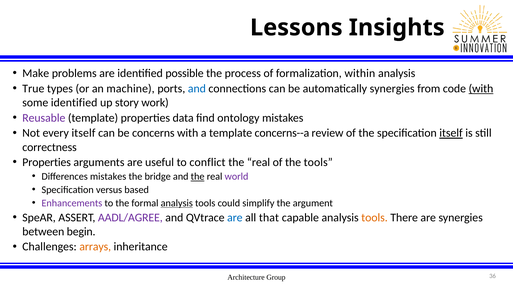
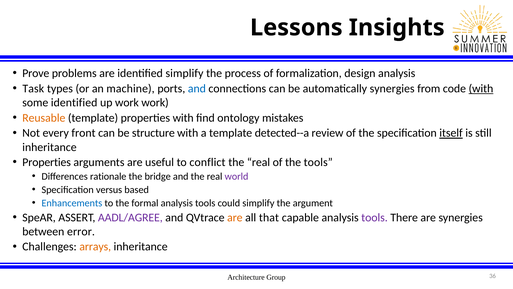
Make: Make -> Prove (36, 73)
identified possible: possible -> simplify (184, 73)
within: within -> design (360, 73)
True: True -> Task (33, 88)
up story: story -> work (127, 103)
Reusable colour: purple -> orange (44, 118)
properties data: data -> with (183, 118)
every itself: itself -> front (84, 133)
concerns: concerns -> structure (153, 133)
concerns--a: concerns--a -> detected--a (282, 133)
correctness: correctness -> inheritance (49, 147)
Differences mistakes: mistakes -> rationale (108, 176)
the underline: present -> none (198, 176)
Enhancements colour: purple -> blue (72, 203)
analysis underline: present -> none (177, 203)
are colour: blue -> orange (235, 217)
tools colour: orange -> purple (375, 217)
begin: begin -> error (81, 231)
